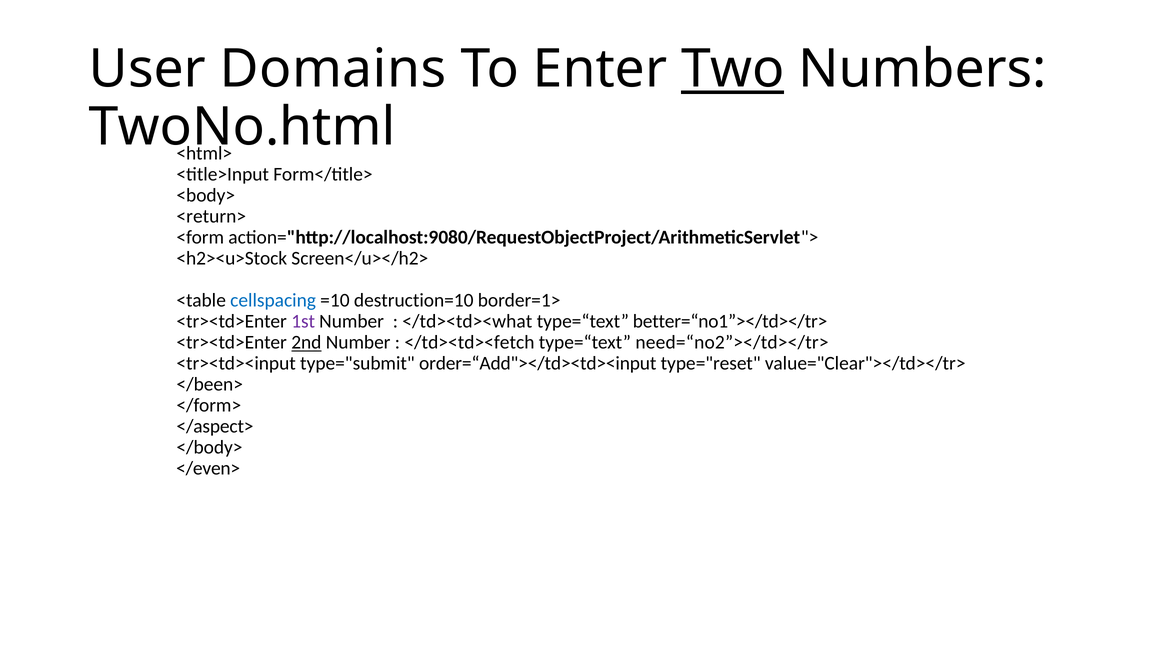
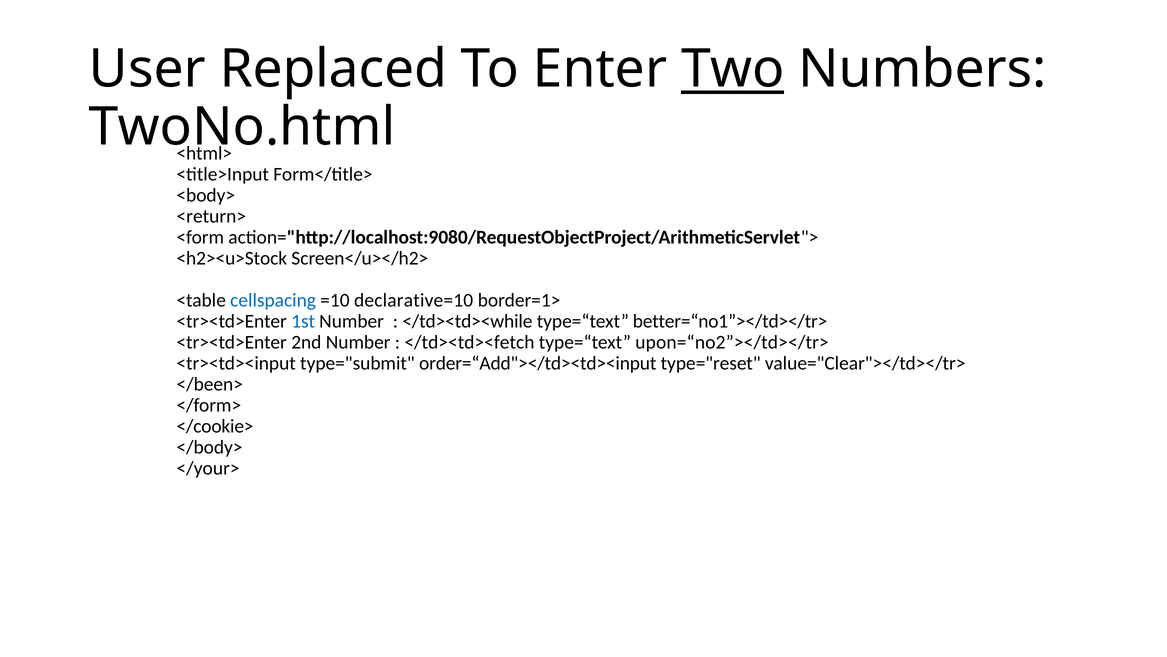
Domains: Domains -> Replaced (333, 69)
destruction=10: destruction=10 -> declarative=10 (414, 300)
1st colour: purple -> blue (303, 321)
</td><td><what: </td><td><what -> </td><td><while (467, 321)
2nd underline: present -> none (306, 342)
need=“no2”></td></tr>: need=“no2”></td></tr> -> upon=“no2”></td></tr> (732, 342)
</aspect>: </aspect> -> </cookie> (215, 426)
</even>: </even> -> </your> (208, 468)
